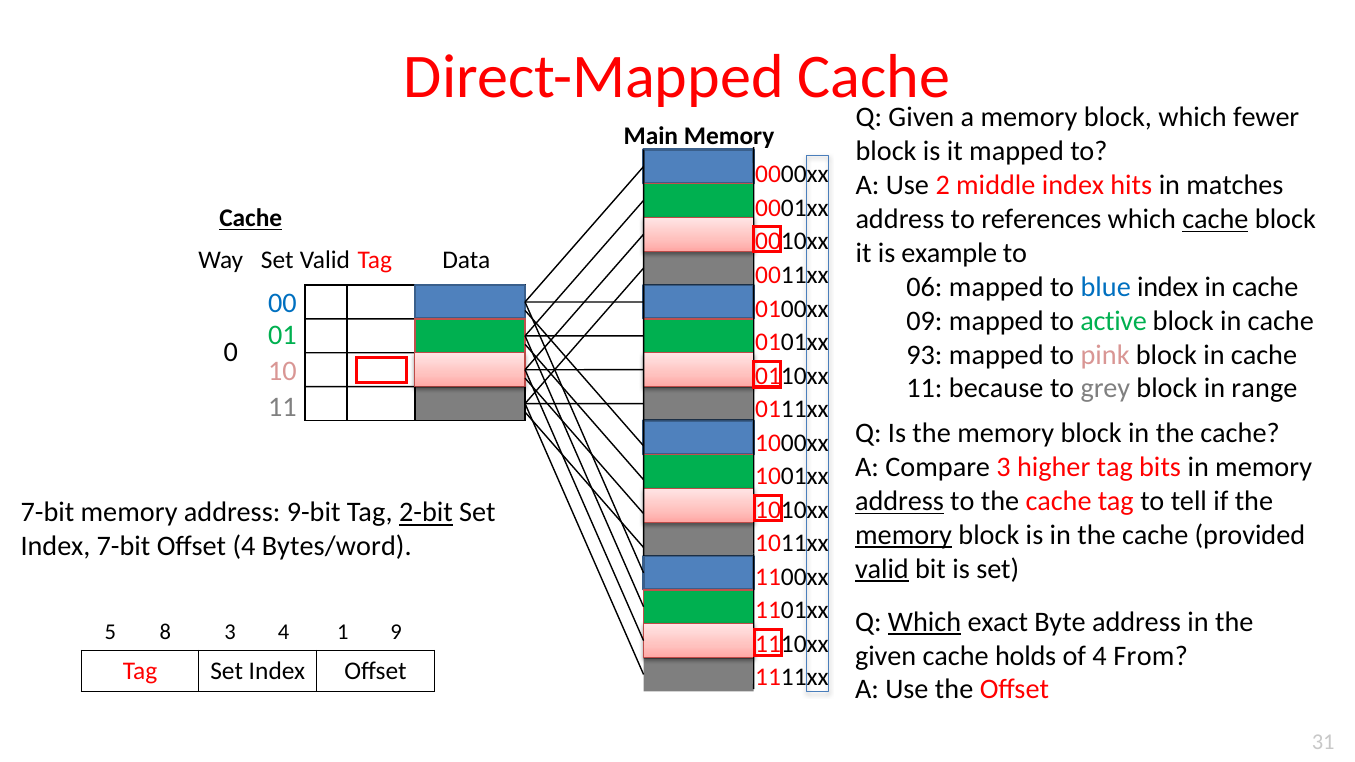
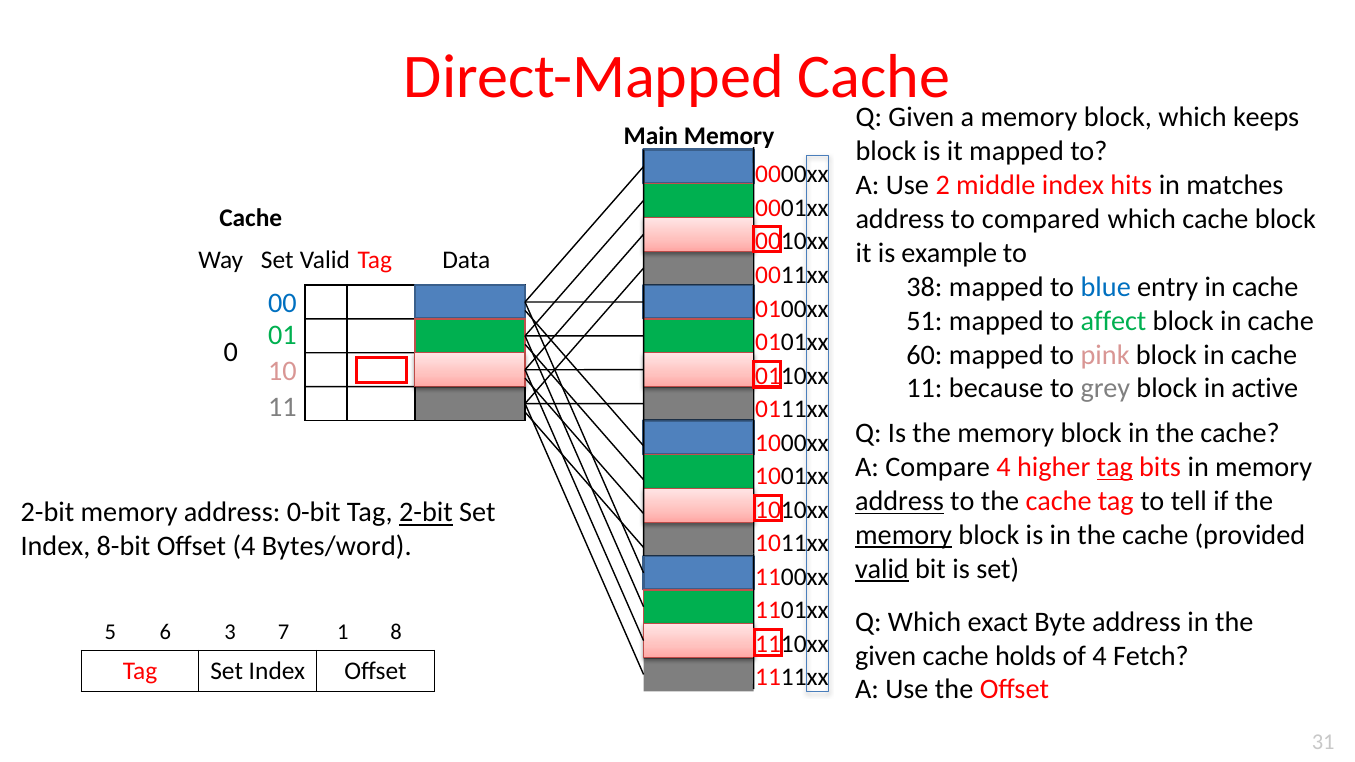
fewer: fewer -> keeps (1266, 118)
references: references -> compared (1041, 219)
cache underline: present -> none (1215, 219)
Cache underline: present -> none (251, 219)
06: 06 -> 38 (924, 287)
blue index: index -> entry (1168, 287)
09: 09 -> 51 (924, 321)
active: active -> affect (1114, 321)
93: 93 -> 60 (924, 355)
range: range -> active (1265, 389)
Compare 3: 3 -> 4 (1004, 468)
tag underline: none -> present (1115, 468)
7-bit: 7-bit -> 2-bit (47, 513)
9-bit: 9-bit -> 0-bit (314, 513)
Index 7-bit: 7-bit -> 8-bit (124, 547)
Which underline: present -> none (925, 622)
8: 8 -> 6 (165, 633)
3 4: 4 -> 7 (283, 633)
9: 9 -> 8 (396, 633)
From: From -> Fetch (1151, 656)
